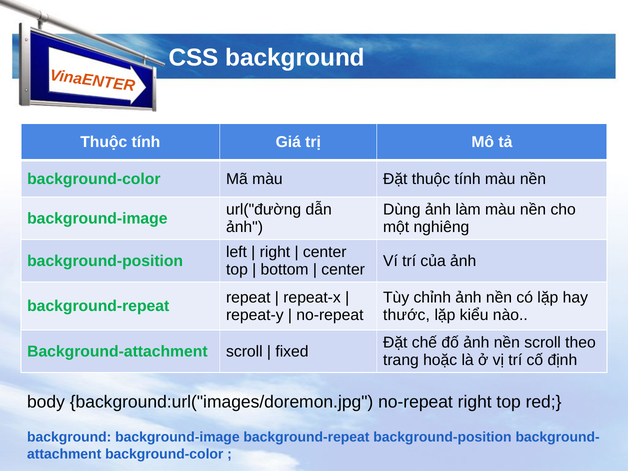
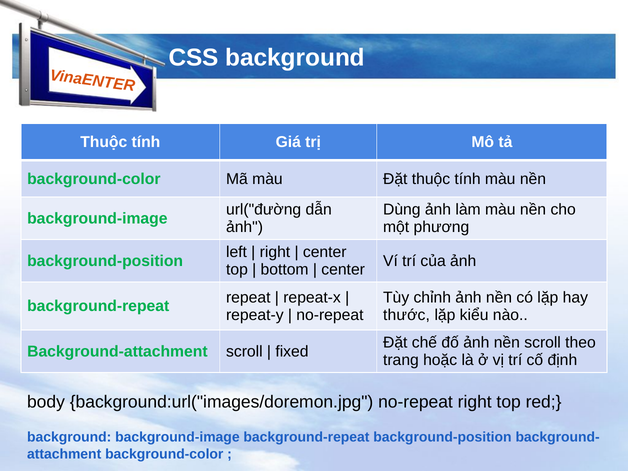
nghiêng: nghiêng -> phương (441, 227)
